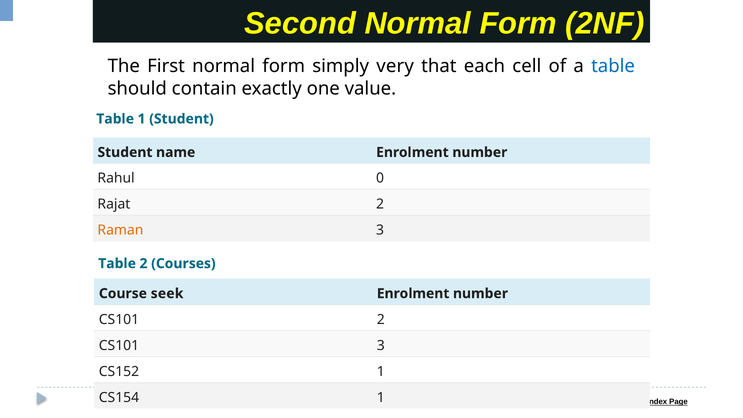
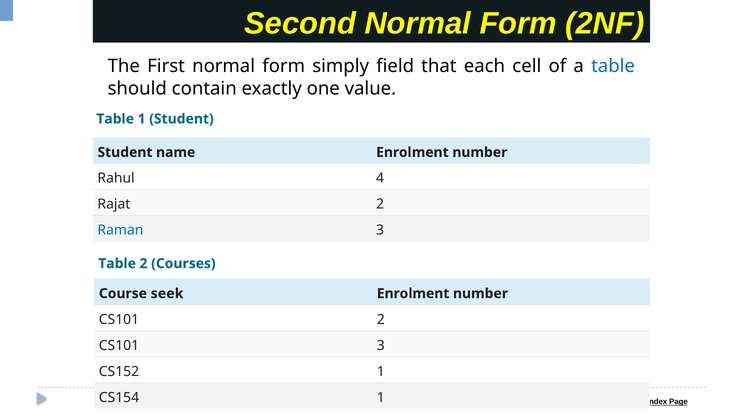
very: very -> field (395, 66)
0: 0 -> 4 (380, 178)
Raman colour: orange -> blue (120, 230)
